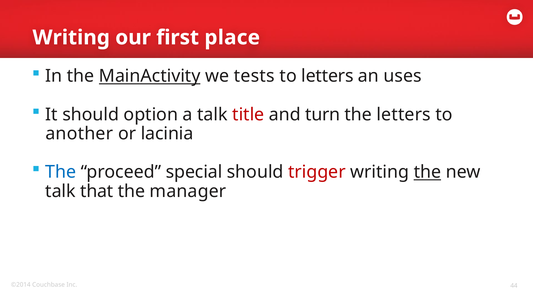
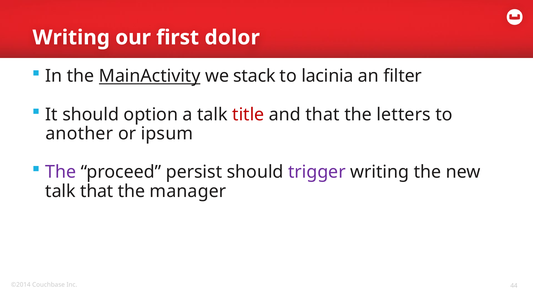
place: place -> dolor (232, 38)
tests: tests -> stack (254, 76)
to letters: letters -> lacinia (327, 76)
uses: uses -> filter (403, 76)
and turn: turn -> that (323, 114)
lacinia: lacinia -> ipsum (167, 134)
The colour: blue -> purple (61, 172)
special: special -> persist (194, 172)
trigger colour: red -> purple (317, 172)
the underline: present -> none (427, 172)
